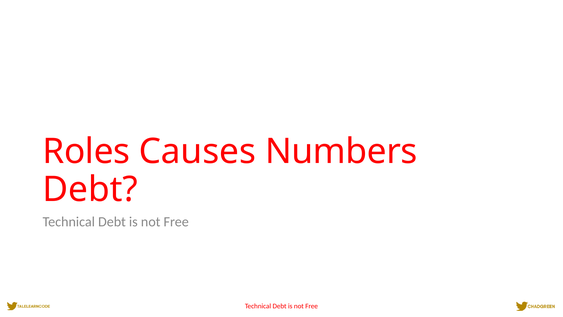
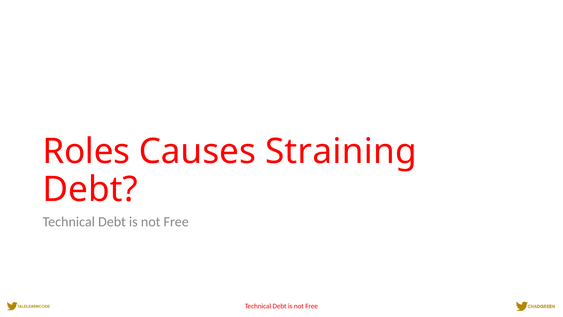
Numbers: Numbers -> Straining (341, 151)
